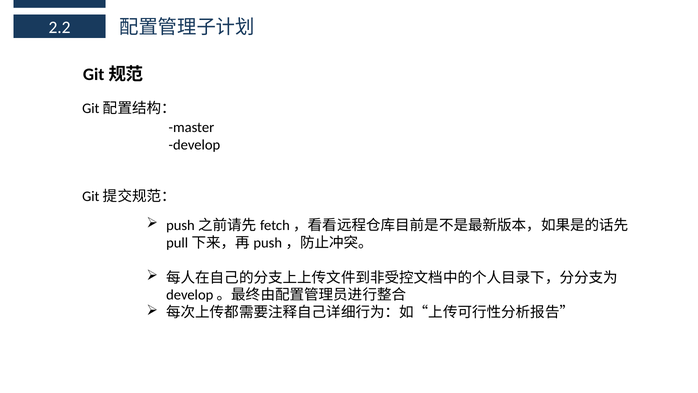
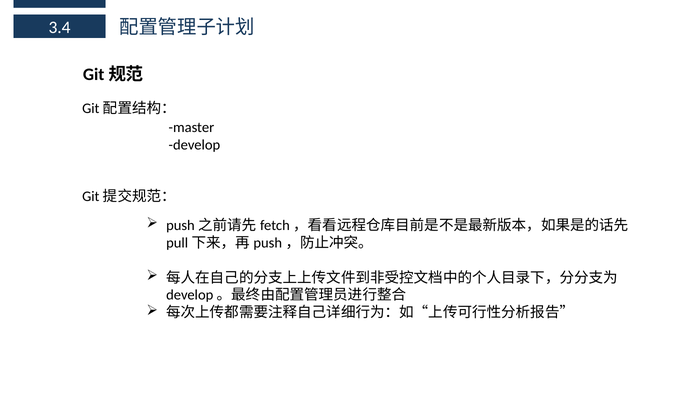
2.2: 2.2 -> 3.4 (60, 27)
